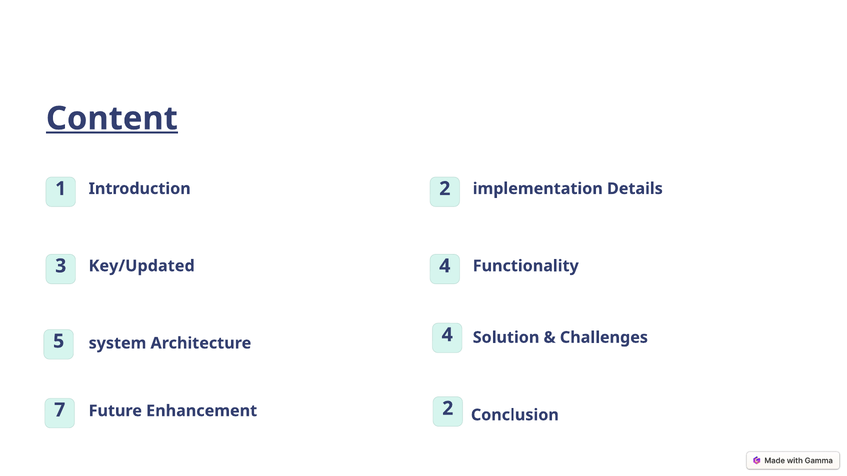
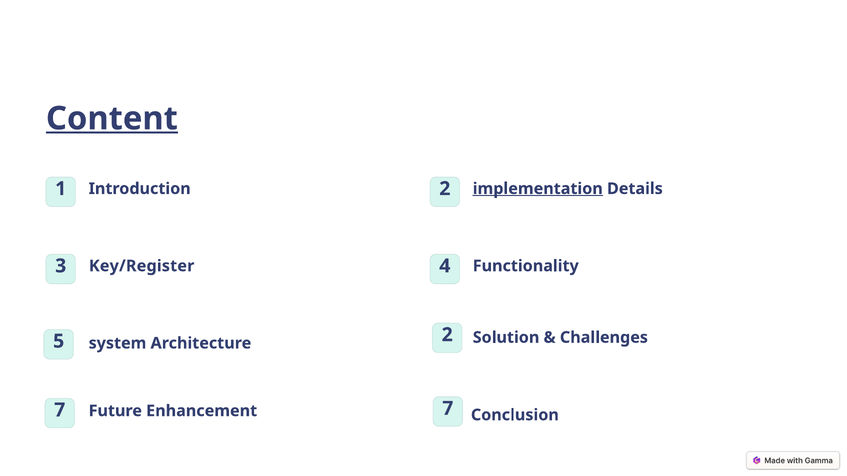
implementation underline: none -> present (538, 189)
Key/Updated: Key/Updated -> Key/Register (142, 266)
Architecture 4: 4 -> 2 (447, 335)
Enhancement 2: 2 -> 7 (448, 409)
